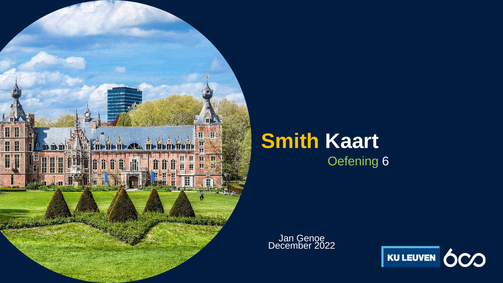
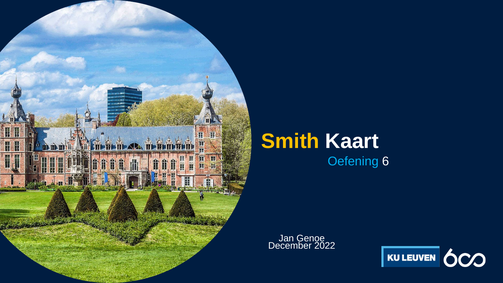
Oefening colour: light green -> light blue (353, 161)
